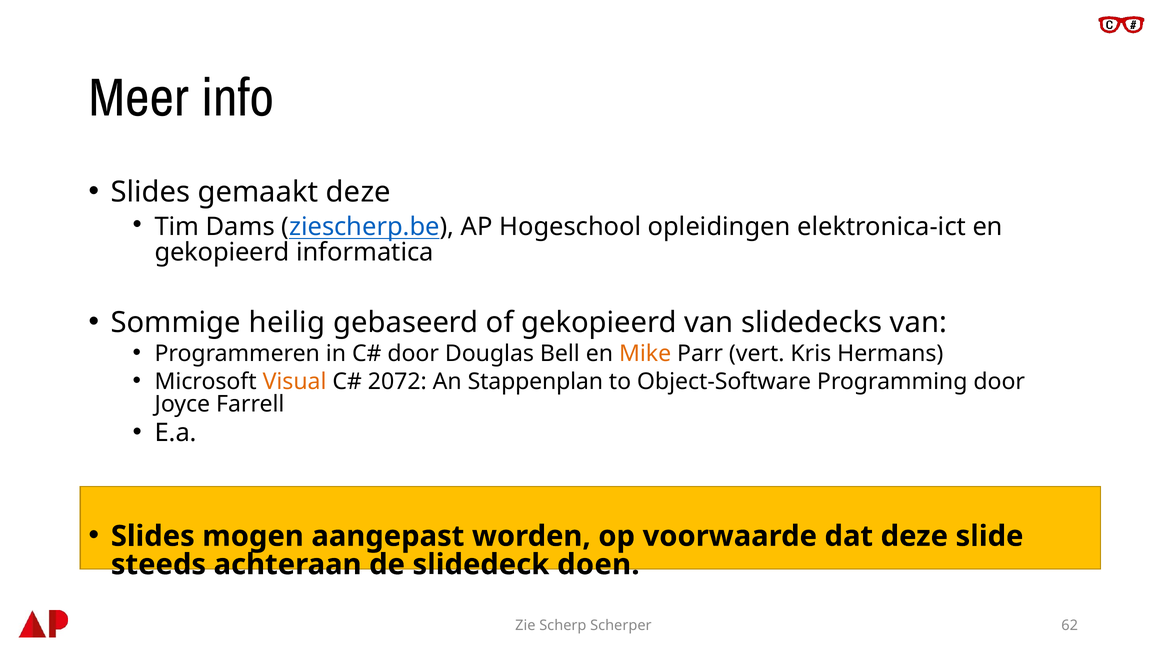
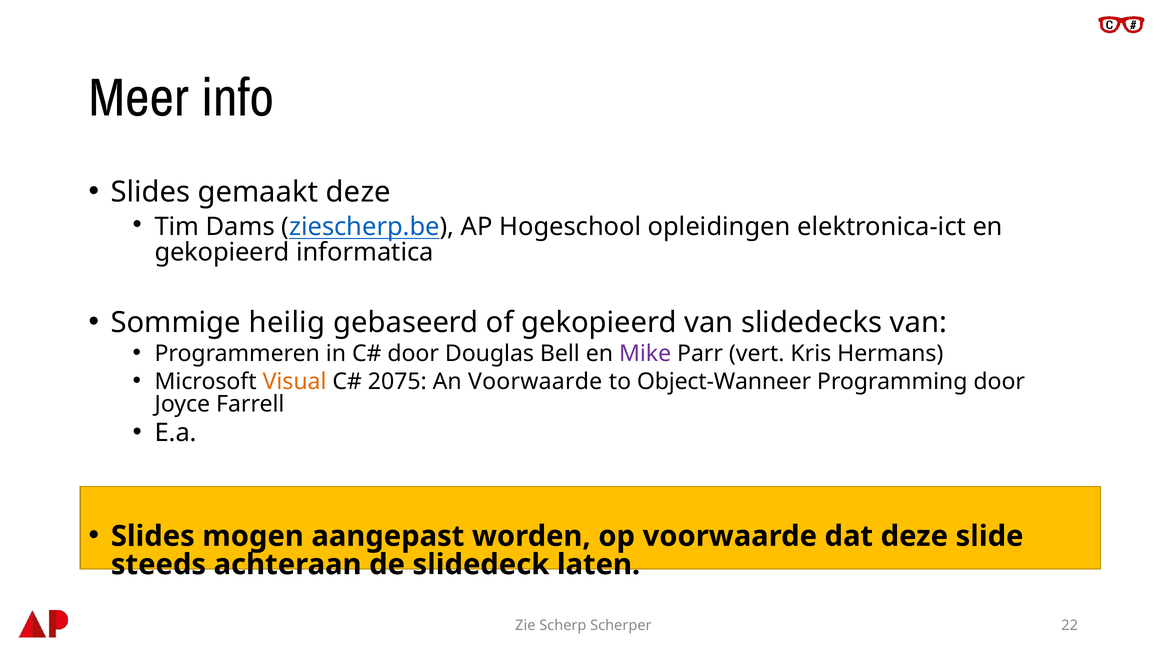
Mike colour: orange -> purple (645, 354)
2072: 2072 -> 2075 (397, 382)
An Stappenplan: Stappenplan -> Voorwaarde (535, 382)
Object-Software: Object-Software -> Object-Wanneer (724, 382)
doen: doen -> laten (599, 565)
62: 62 -> 22 (1070, 626)
